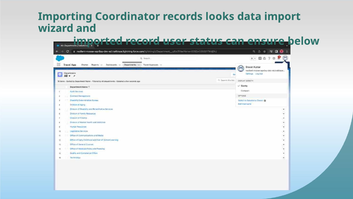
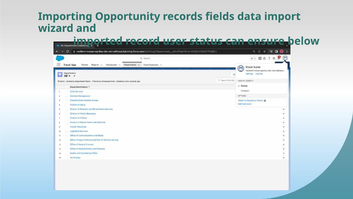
Coordinator: Coordinator -> Opportunity (128, 16)
looks: looks -> fields (220, 16)
